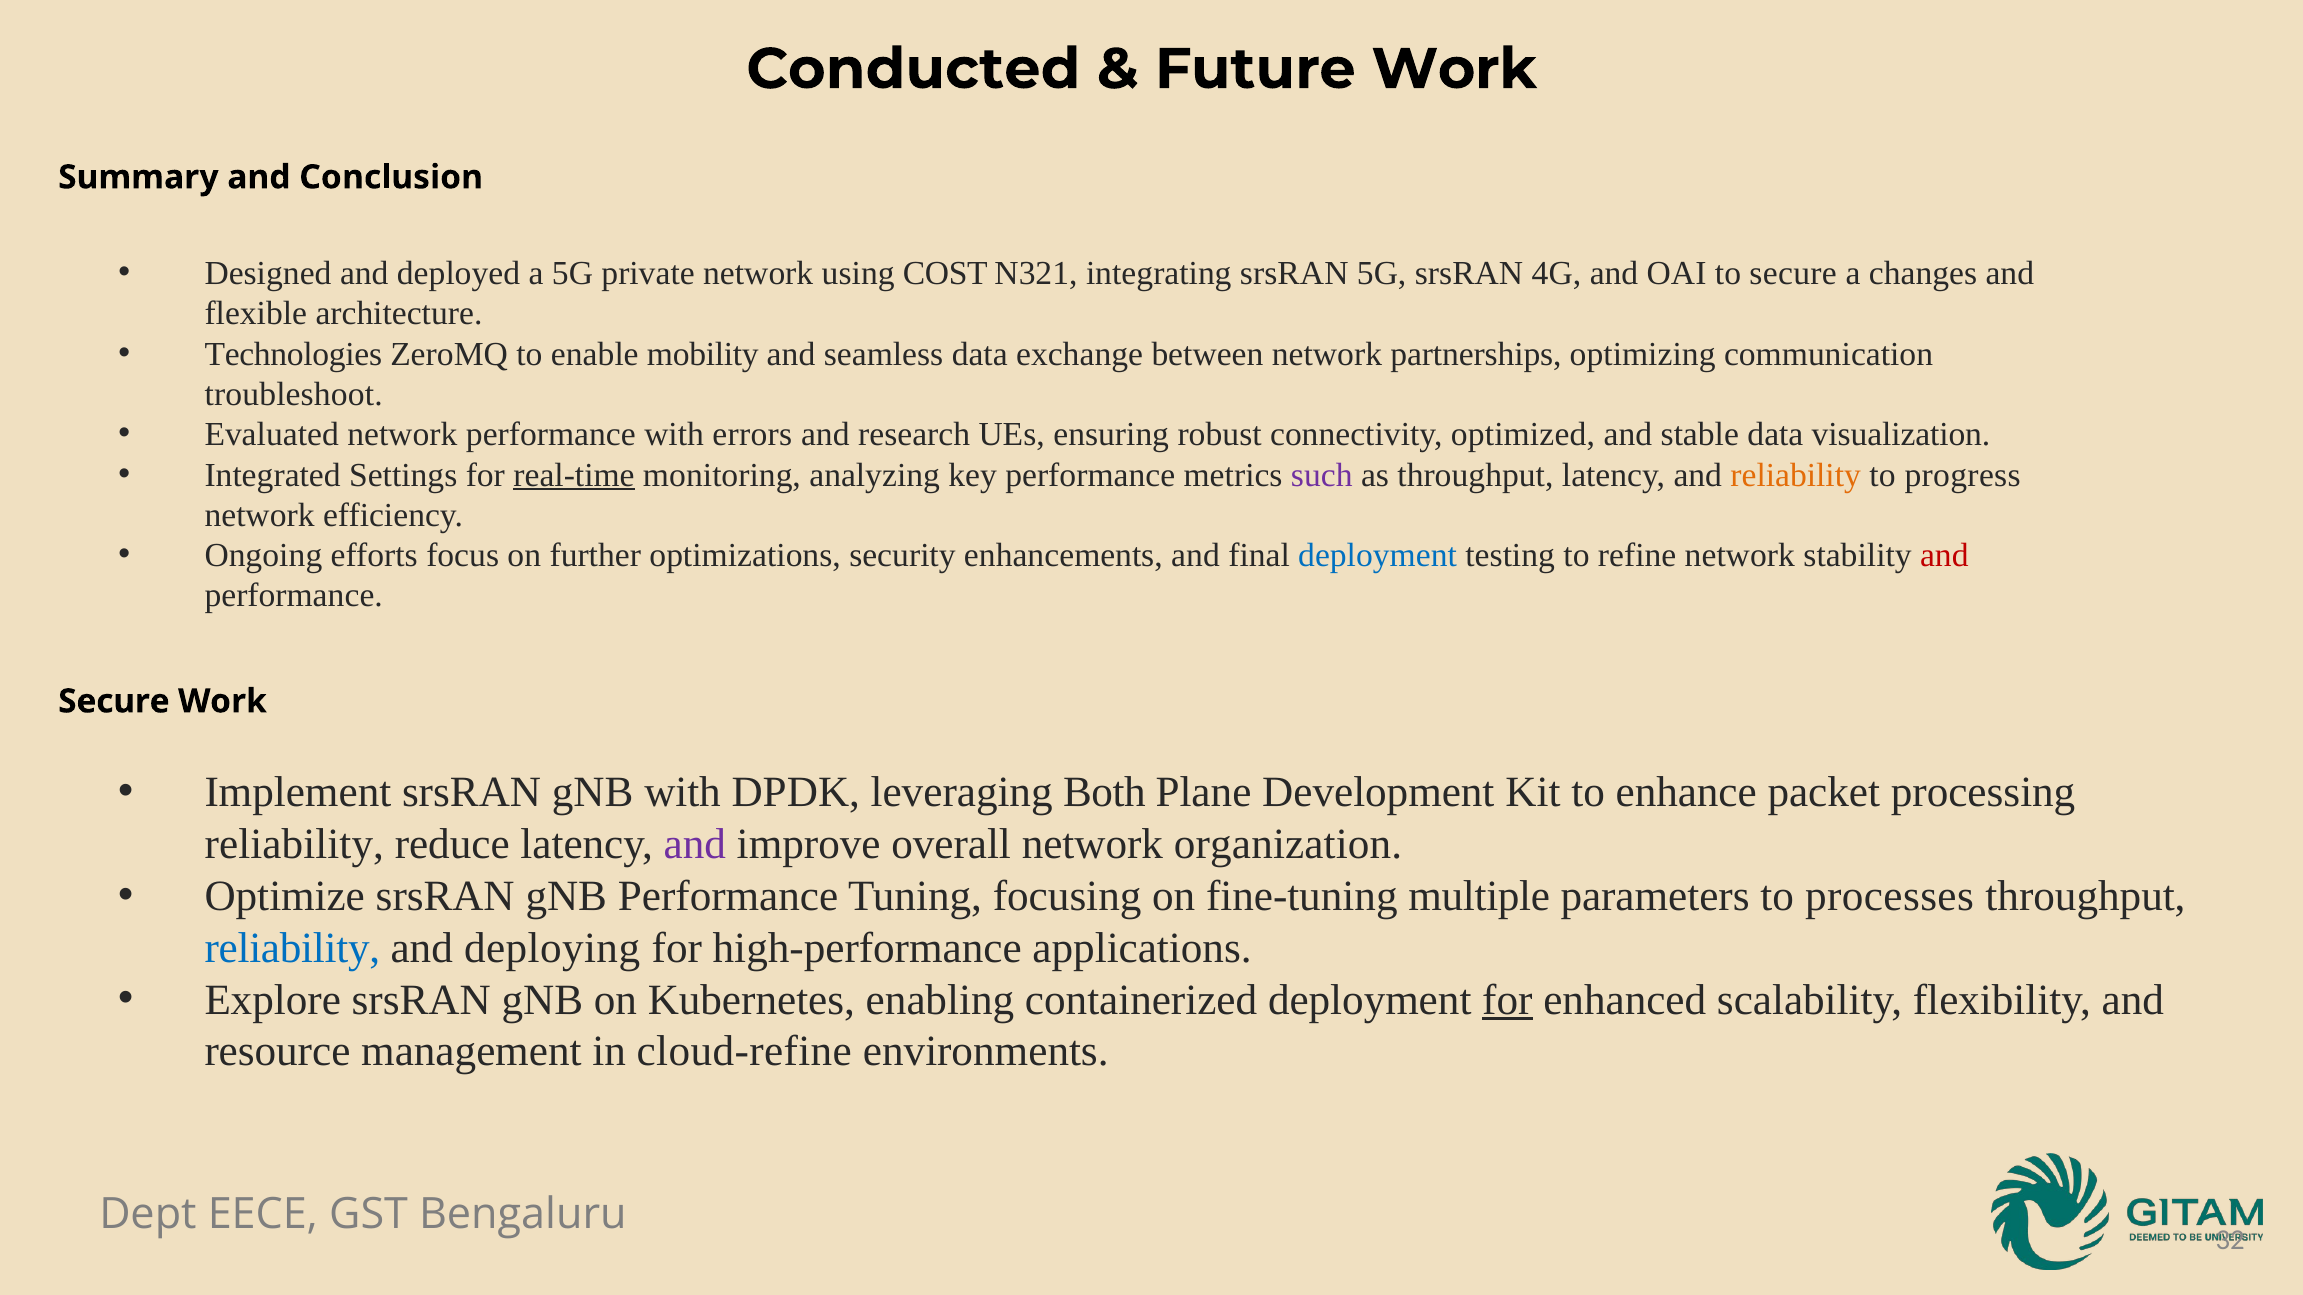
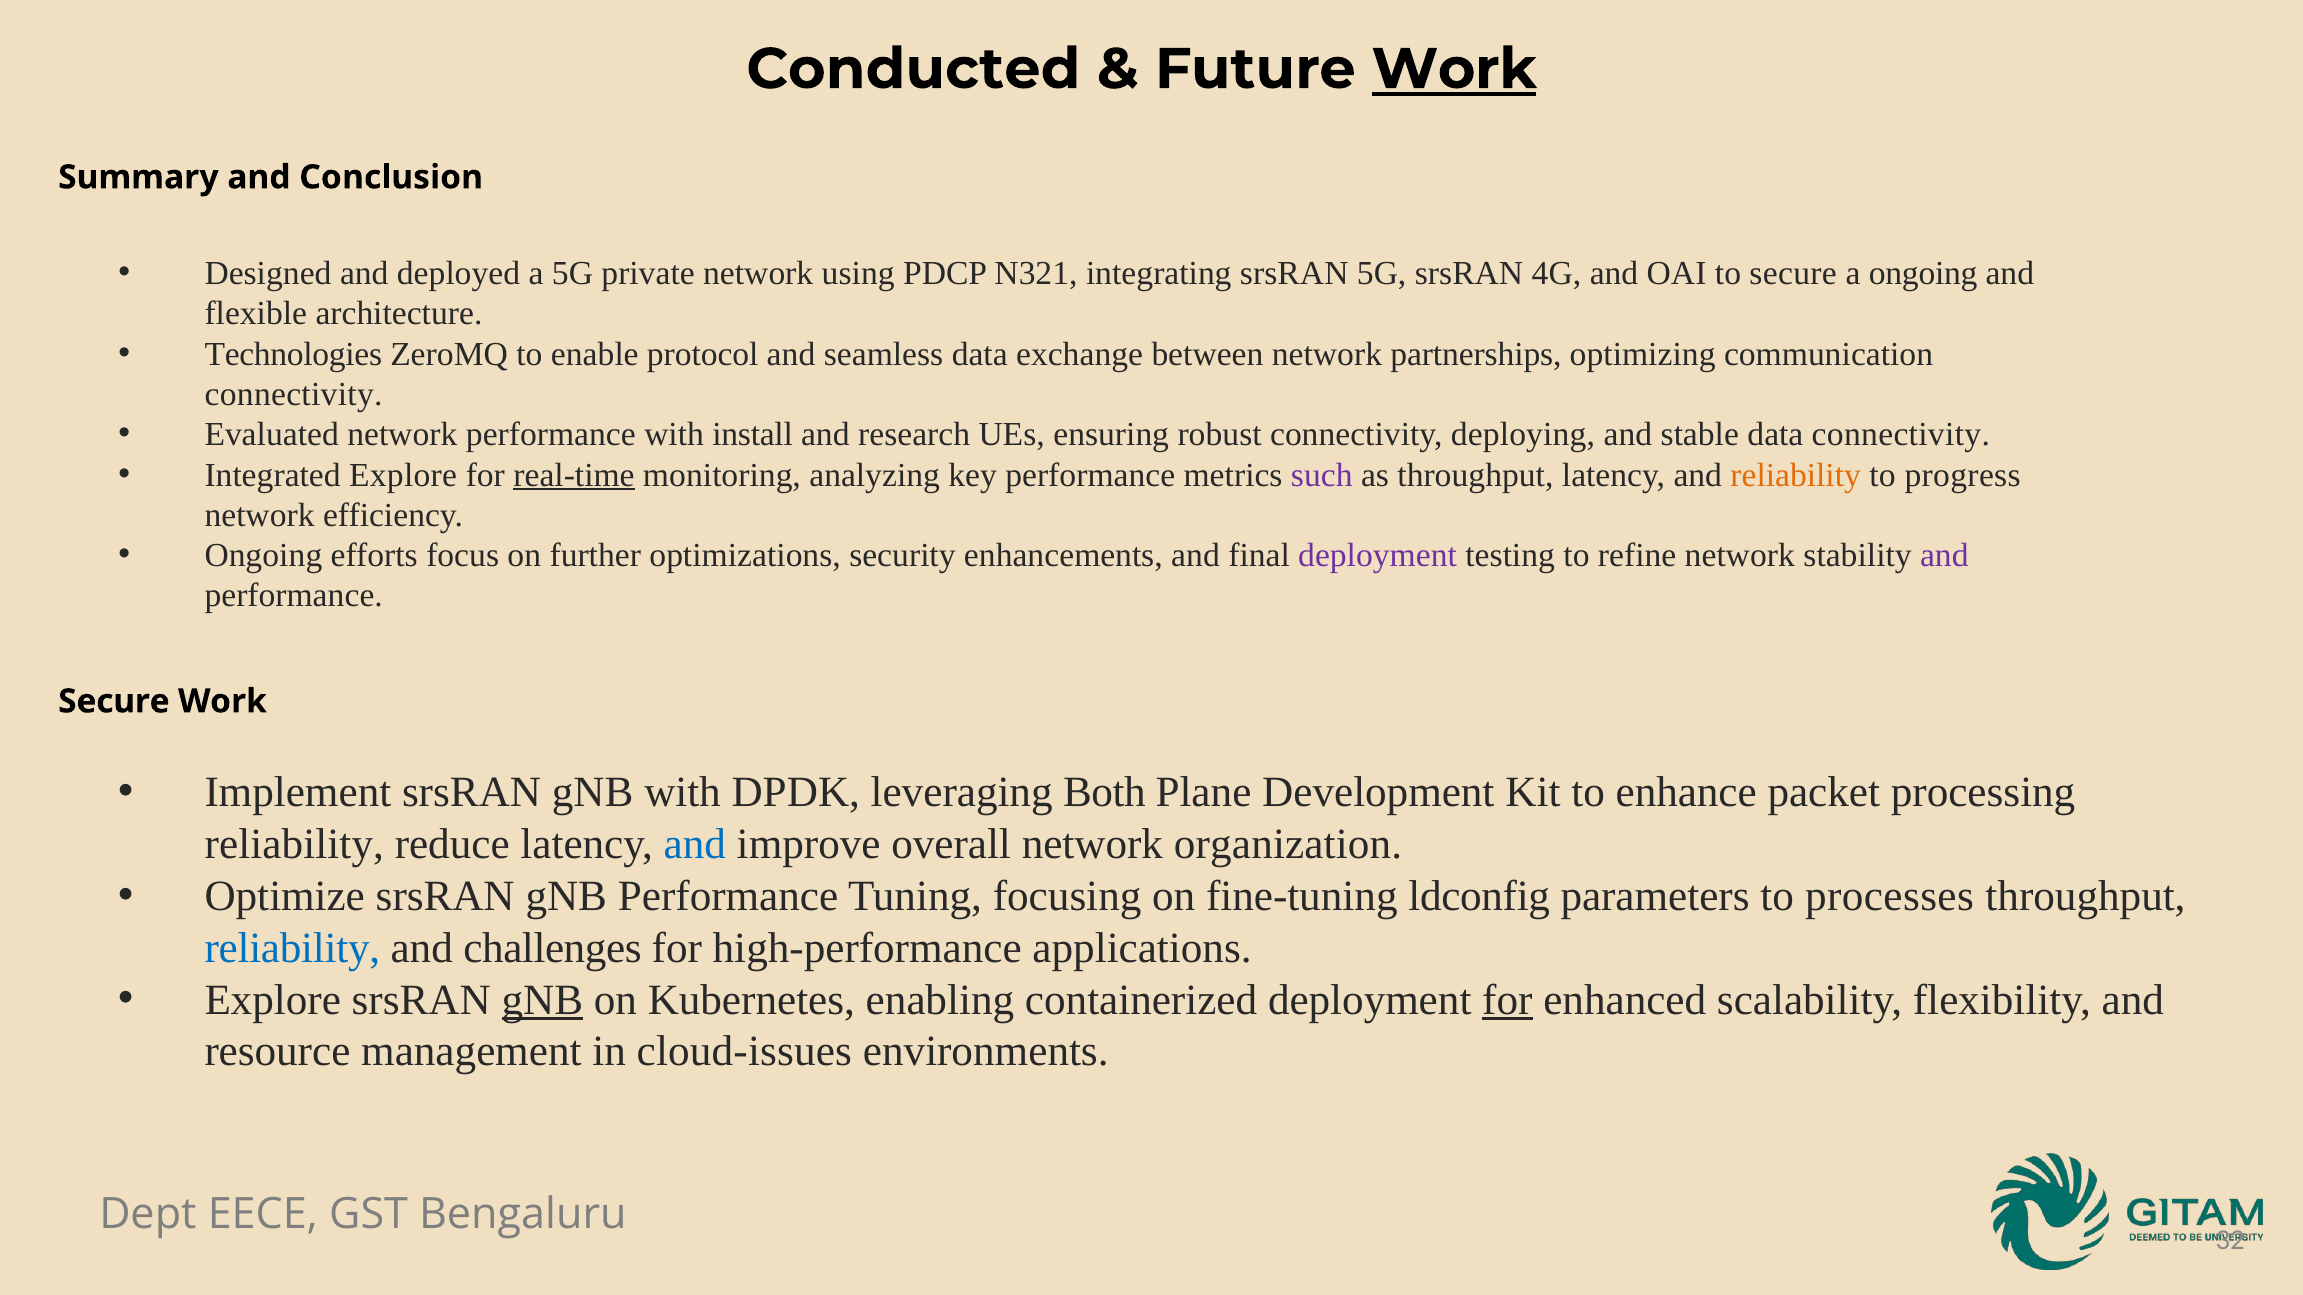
Work underline: none -> present (1454, 69)
COST: COST -> PDCP (945, 274)
a changes: changes -> ongoing (1923, 274)
mobility: mobility -> protocol (703, 354)
troubleshoot: troubleshoot -> connectivity (294, 394)
errors: errors -> install (753, 435)
optimized: optimized -> deploying (1523, 435)
data visualization: visualization -> connectivity (1901, 435)
Integrated Settings: Settings -> Explore (403, 475)
deployment colour: blue -> purple (1378, 556)
and colour: red -> purple (1944, 556)
and colour: purple -> blue (695, 845)
multiple: multiple -> ldconfig (1479, 896)
deploying: deploying -> challenges (552, 948)
gNB underline: none -> present (542, 1000)
cloud-refine: cloud-refine -> cloud-issues (744, 1052)
